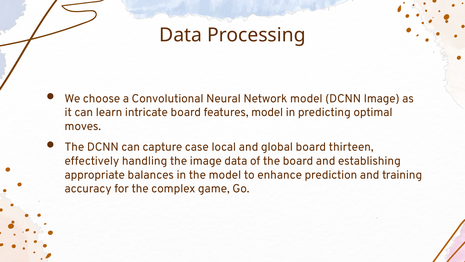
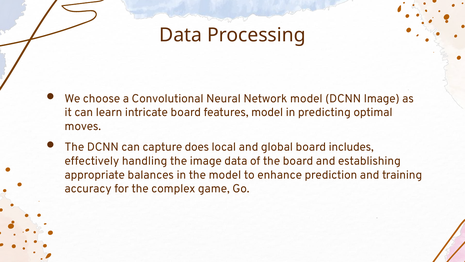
case: case -> does (197, 147)
thirteen: thirteen -> includes (351, 147)
